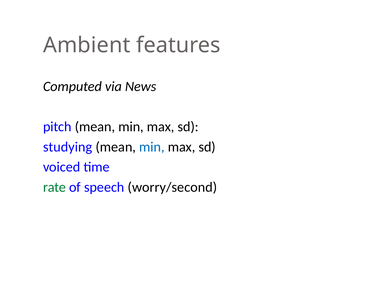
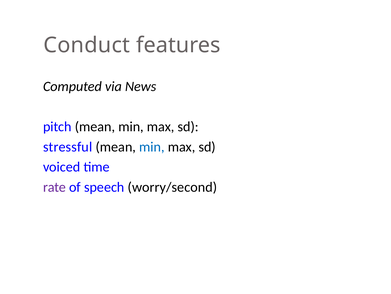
Ambient: Ambient -> Conduct (87, 45)
studying: studying -> stressful (68, 147)
rate colour: green -> purple (55, 187)
